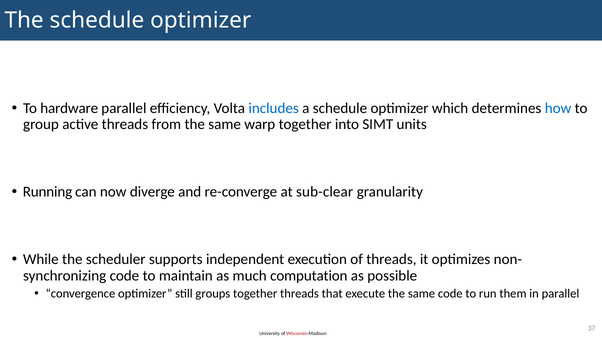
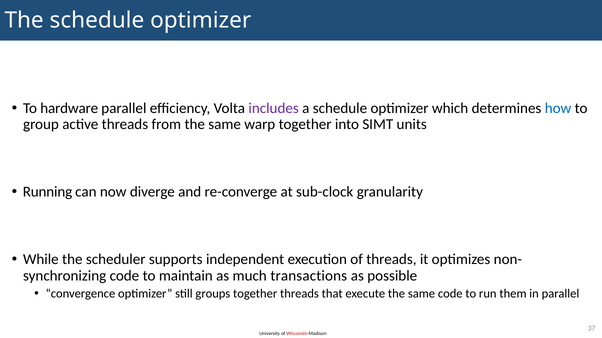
includes colour: blue -> purple (274, 108)
sub-clear: sub-clear -> sub-clock (325, 192)
computation: computation -> transactions (309, 276)
